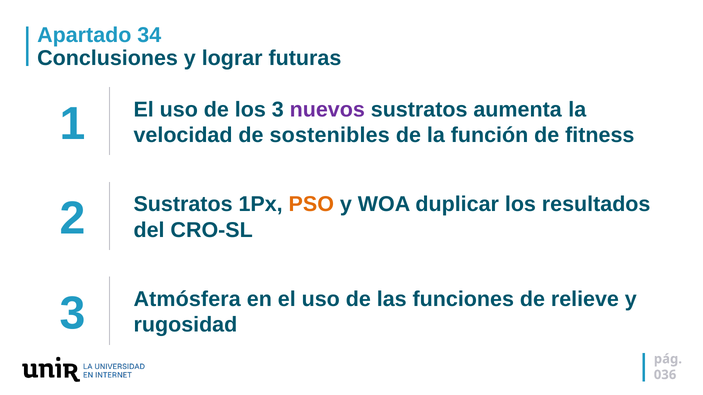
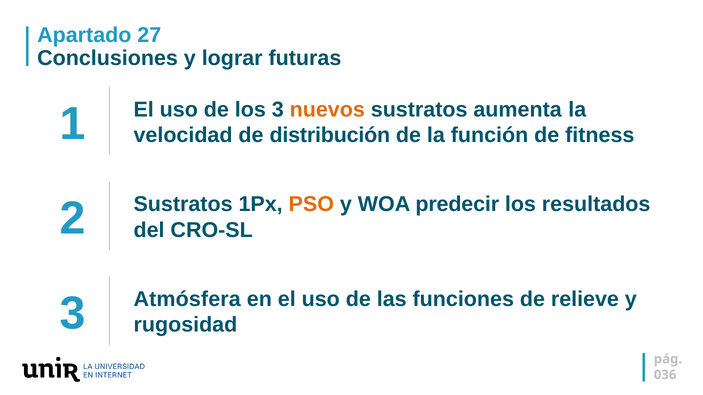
34: 34 -> 27 (149, 35)
nuevos colour: purple -> orange (327, 110)
sostenibles: sostenibles -> distribución (330, 135)
duplicar: duplicar -> predecir (457, 204)
